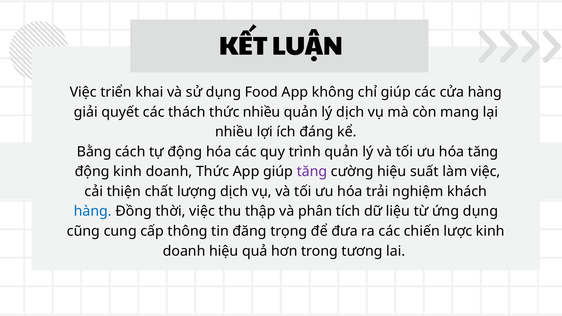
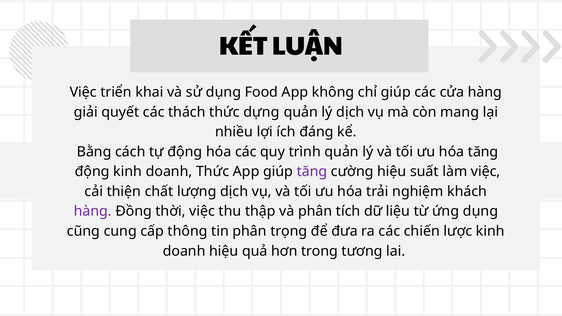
thức nhiều: nhiều -> dựng (262, 112)
hàng colour: blue -> purple (93, 211)
tin đăng: đăng -> phân (250, 231)
